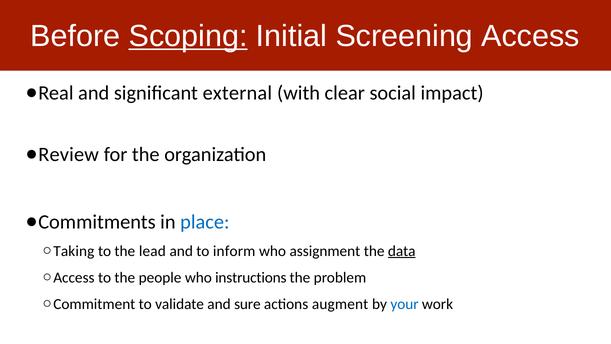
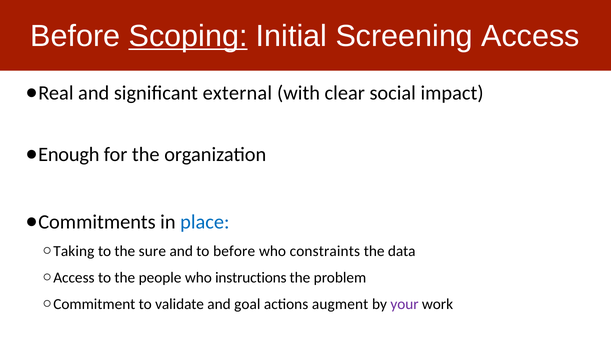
Review: Review -> Enough (69, 155)
lead: lead -> sure (152, 251)
to inform: inform -> before (234, 251)
assignment: assignment -> constraints (325, 251)
data underline: present -> none (402, 251)
sure: sure -> goal (247, 304)
your colour: blue -> purple (405, 304)
